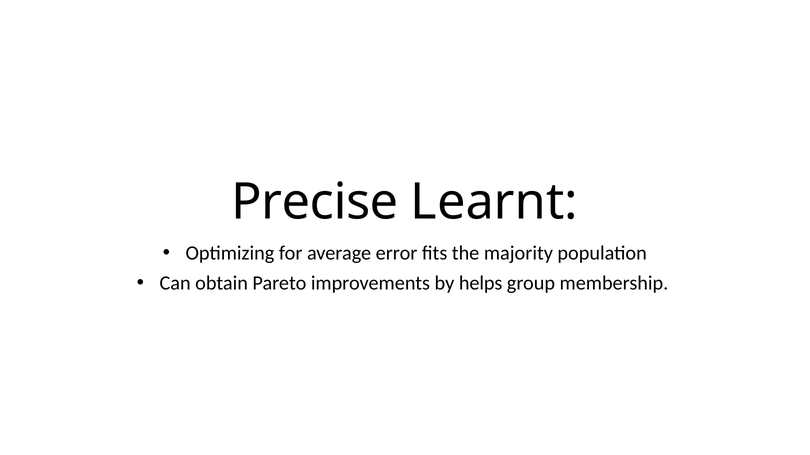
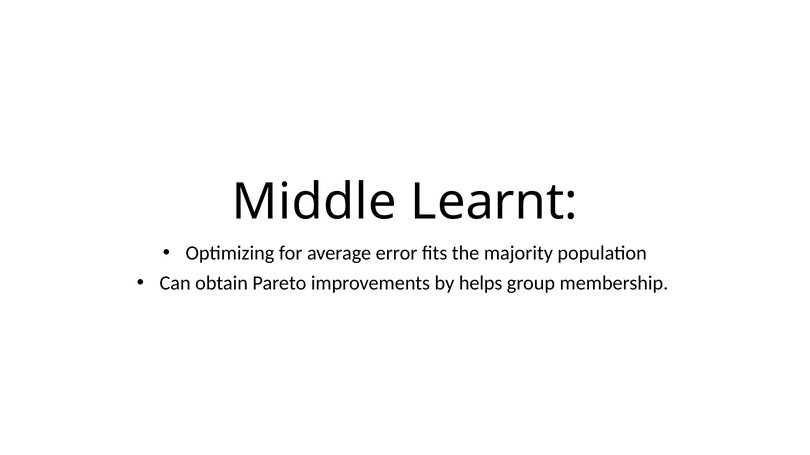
Precise: Precise -> Middle (314, 202)
